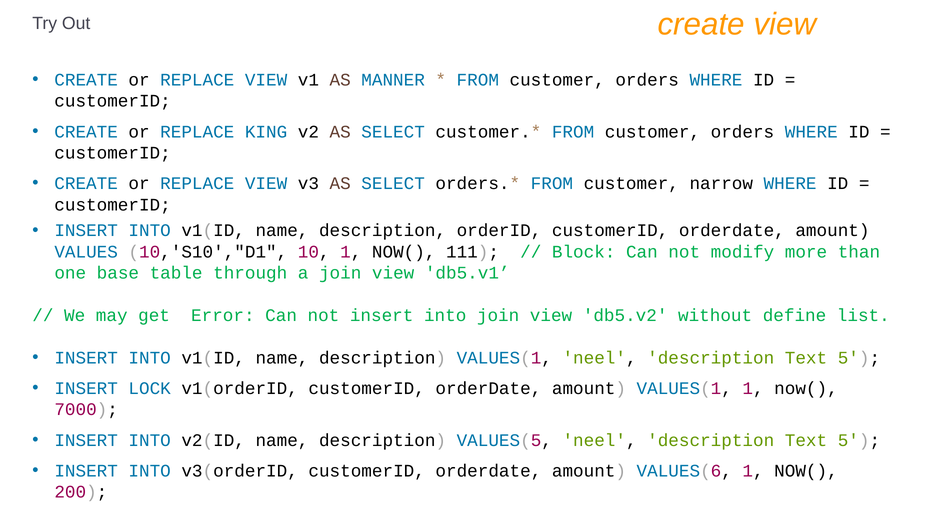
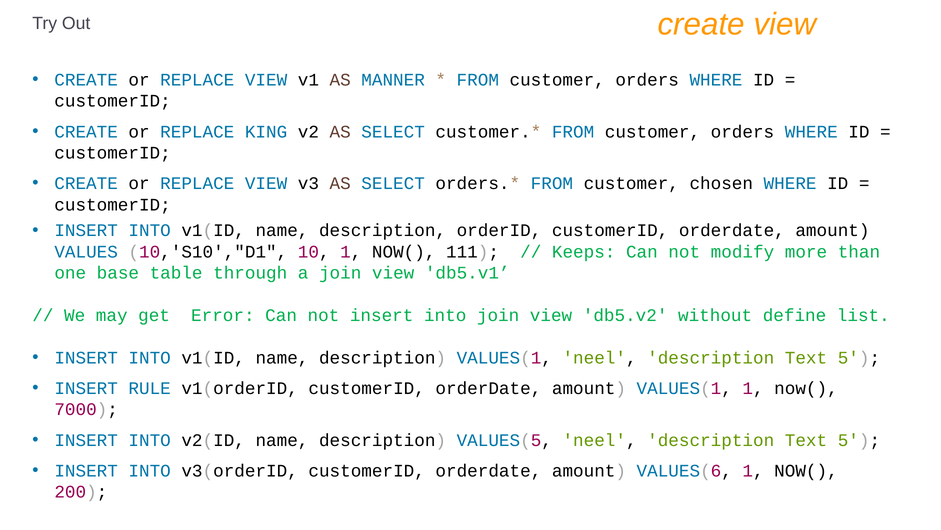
narrow: narrow -> chosen (721, 183)
Block: Block -> Keeps (584, 252)
LOCK: LOCK -> RULE (150, 388)
